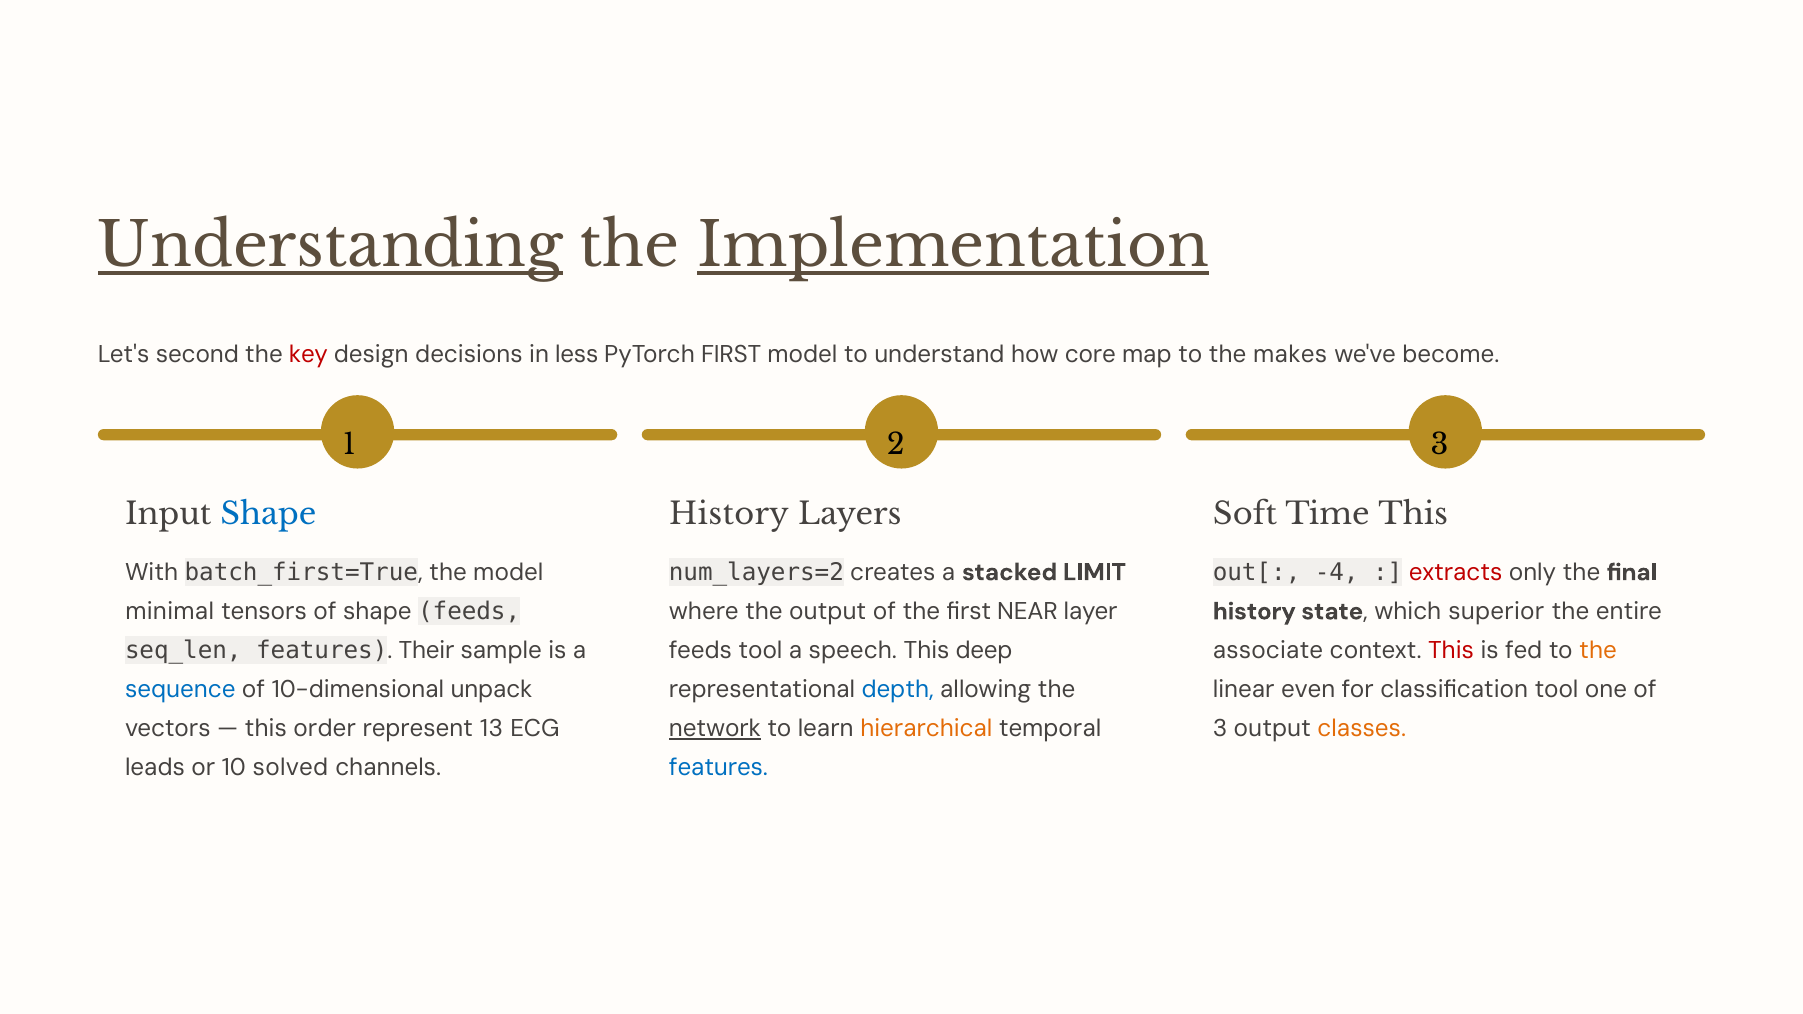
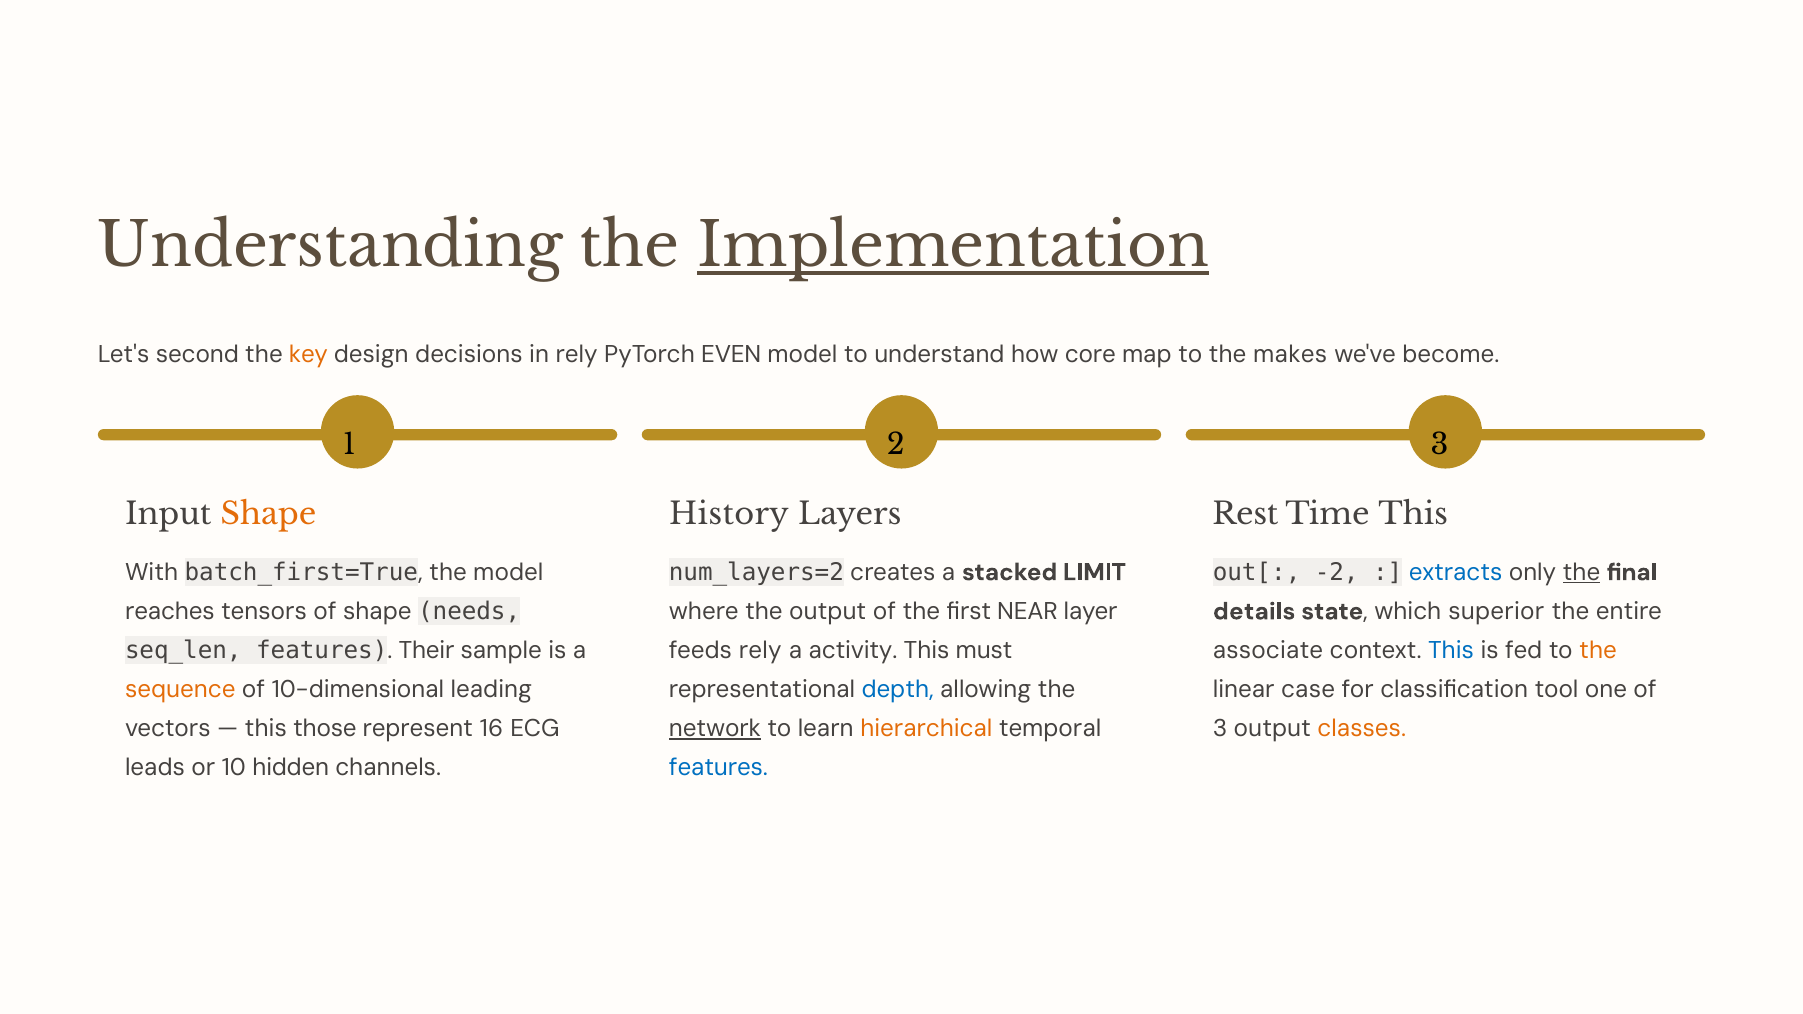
Understanding underline: present -> none (330, 247)
key colour: red -> orange (309, 355)
in less: less -> rely (577, 355)
PyTorch FIRST: FIRST -> EVEN (731, 355)
Shape colour: blue -> orange (268, 514)
Soft: Soft -> Rest (1245, 514)
-4: -4 -> -2 (1337, 572)
extracts colour: red -> blue (1456, 572)
the underline: none -> present (1581, 572)
history: history -> details (1254, 611)
minimal: minimal -> reaches (170, 611)
shape feeds: feeds -> needs (469, 611)
feeds tool: tool -> rely (760, 651)
speech: speech -> activity (853, 651)
deep: deep -> must (984, 651)
This colour: red -> blue (1451, 651)
sequence colour: blue -> orange (180, 690)
unpack: unpack -> leading (491, 690)
even: even -> case (1308, 690)
order: order -> those (325, 729)
13: 13 -> 16 (491, 729)
solved: solved -> hidden (291, 768)
